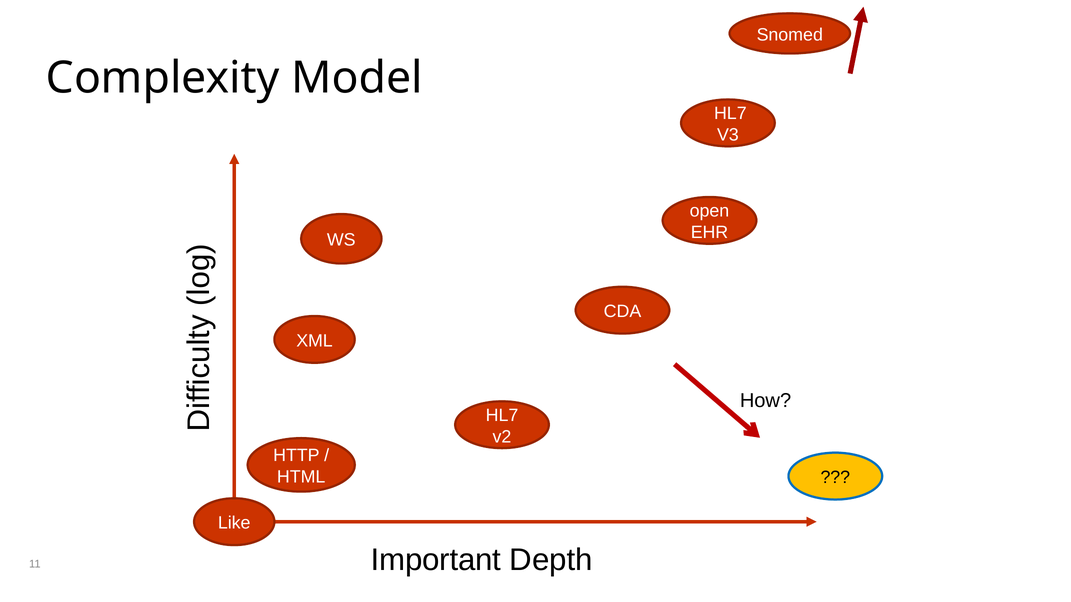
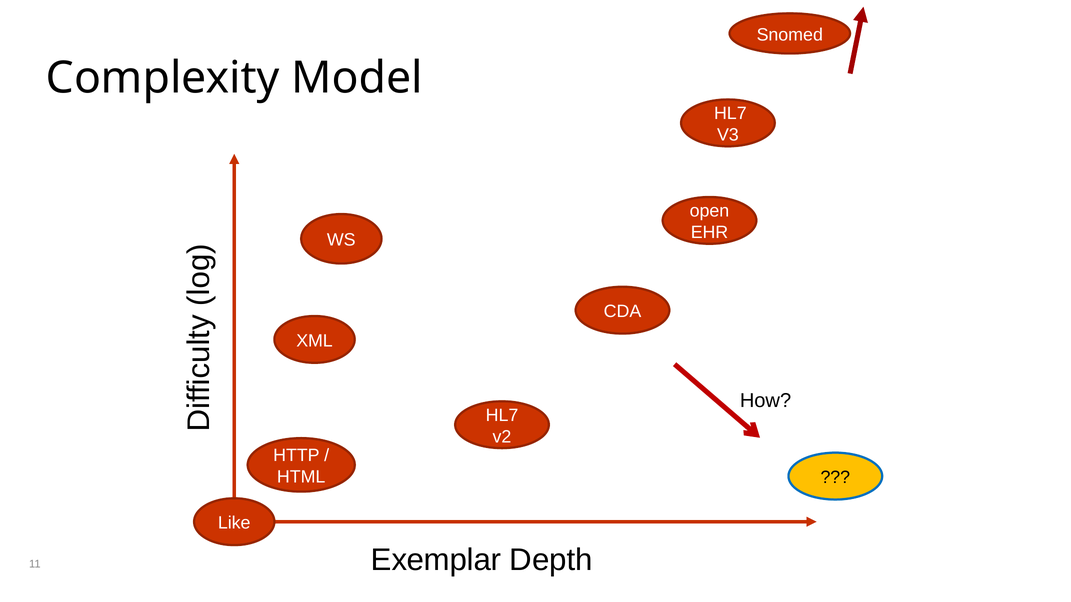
Important: Important -> Exemplar (436, 560)
